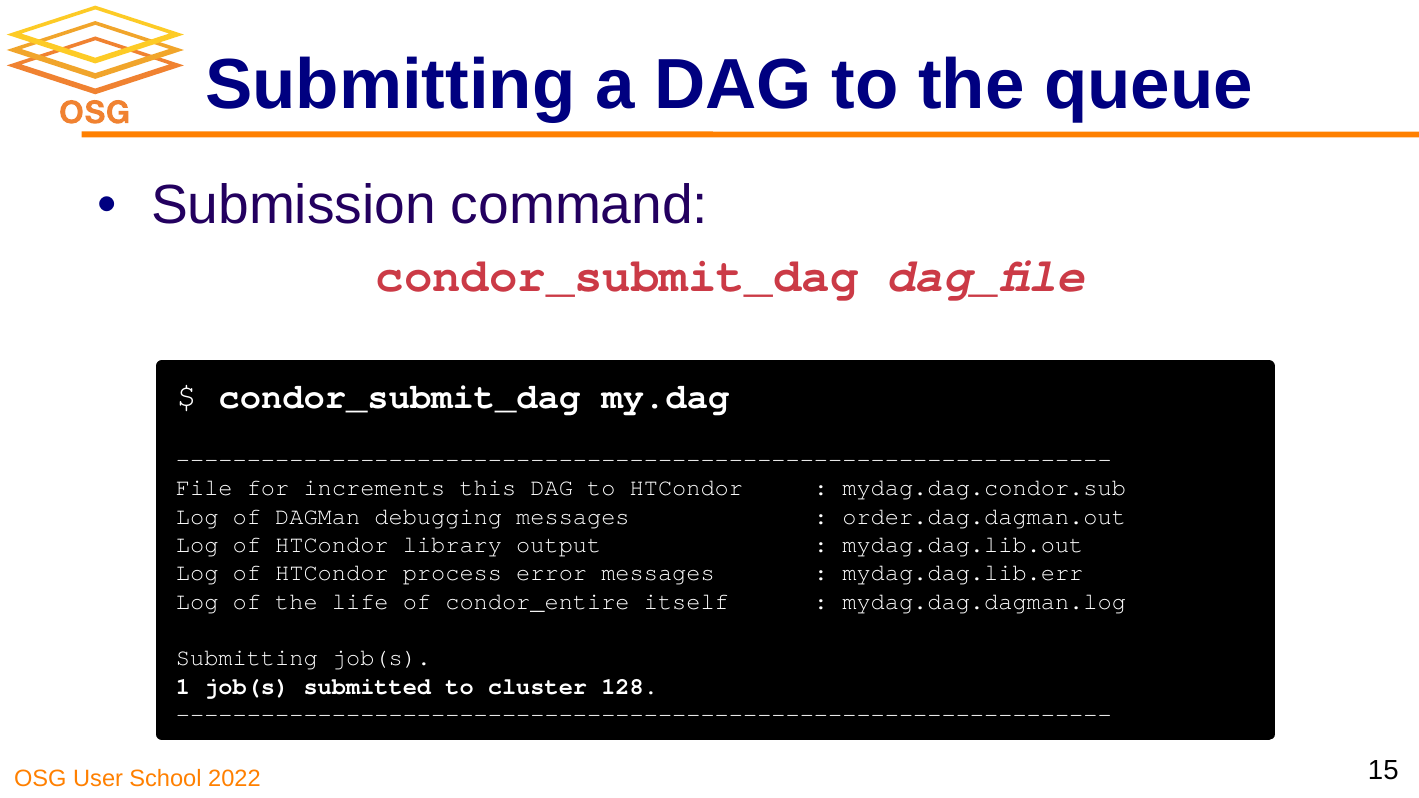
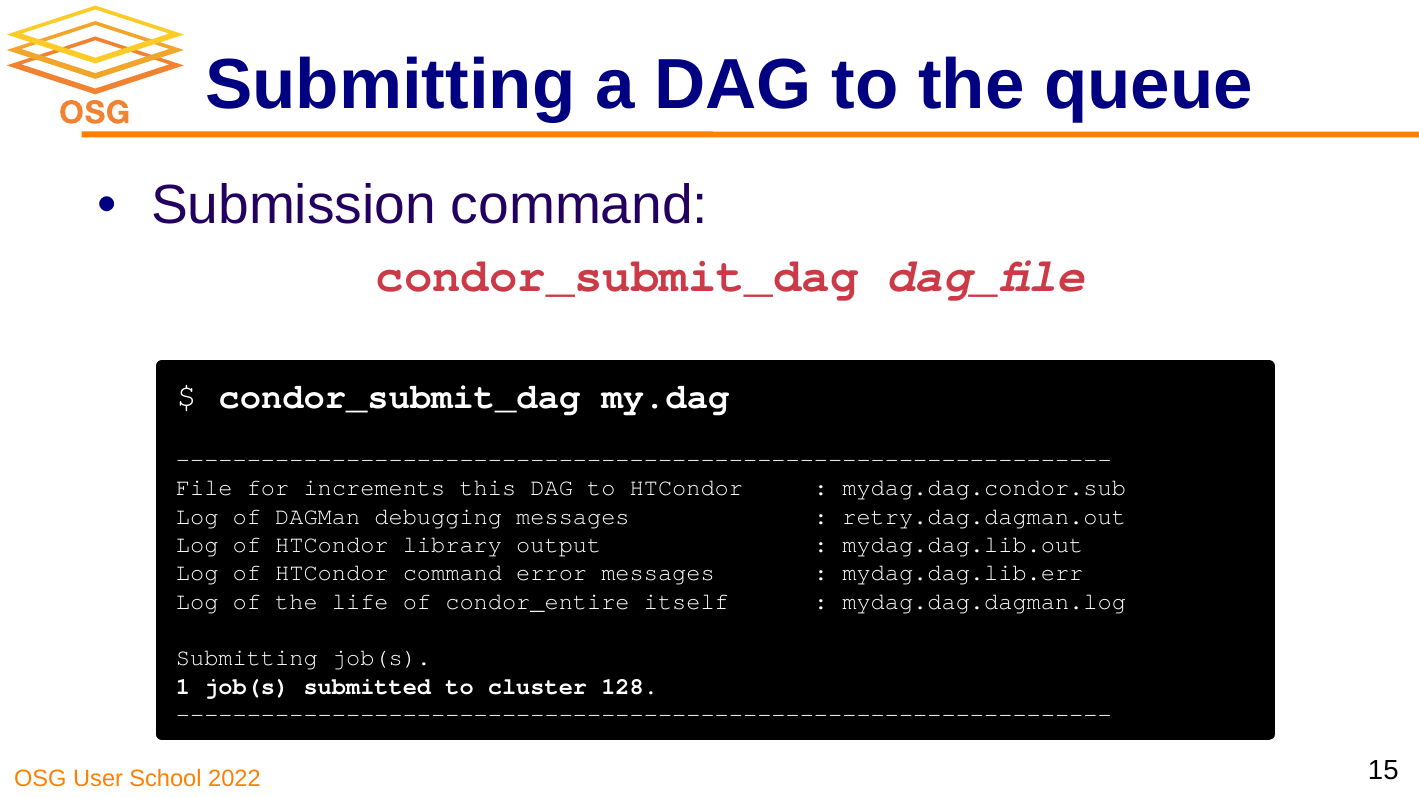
order.dag.dagman.out: order.dag.dagman.out -> retry.dag.dagman.out (984, 516)
HTCondor process: process -> command (452, 573)
